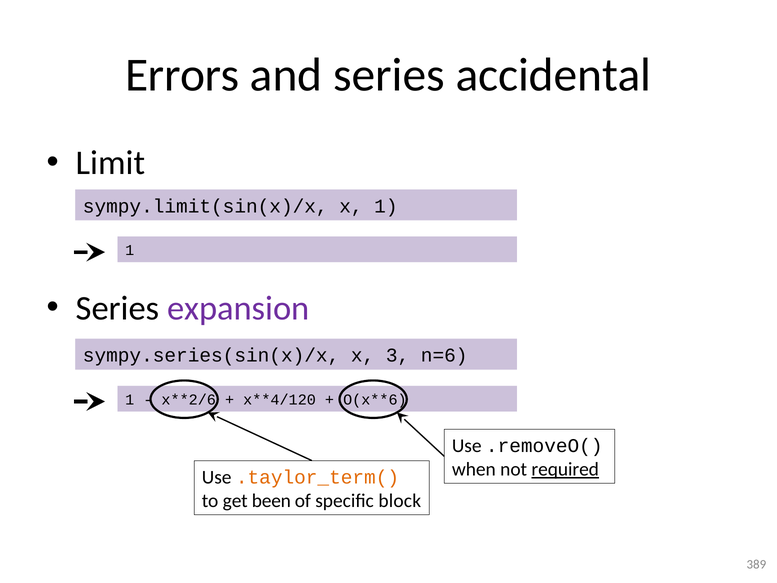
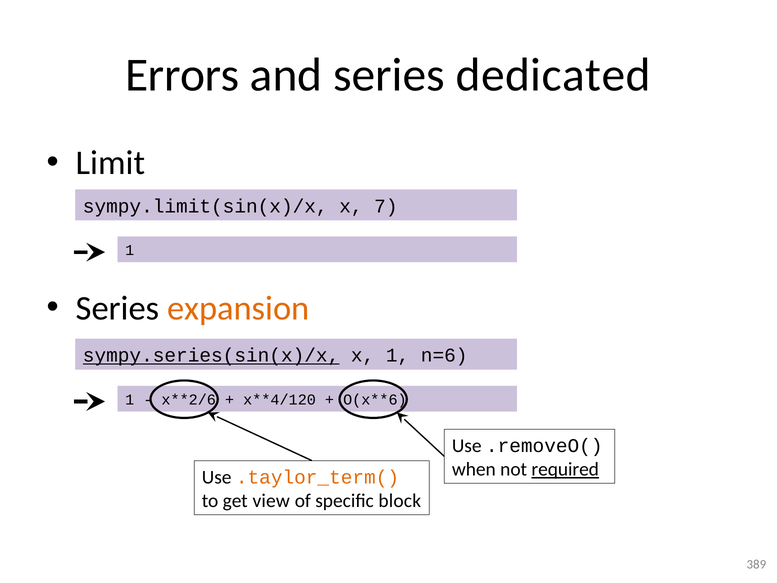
accidental: accidental -> dedicated (553, 75)
x 1: 1 -> 7 (386, 206)
expansion colour: purple -> orange (238, 308)
sympy.series(sin(x)/x underline: none -> present (211, 355)
x 3: 3 -> 1 (398, 355)
been: been -> view (271, 501)
